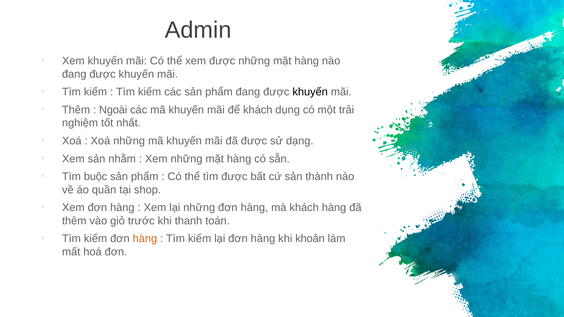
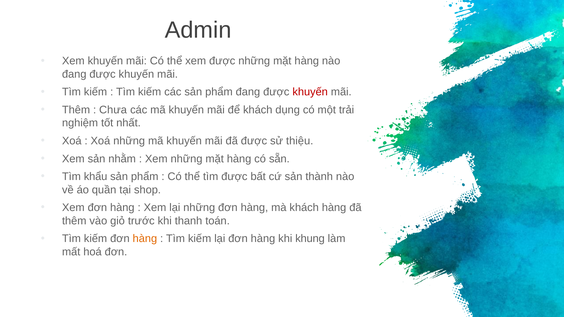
khuyến colour: black -> red (310, 92)
Ngoài: Ngoài -> Chưa (113, 110)
dạng: dạng -> thiệu (300, 141)
buộc: buộc -> khẩu (96, 177)
khoản: khoản -> khung (310, 239)
